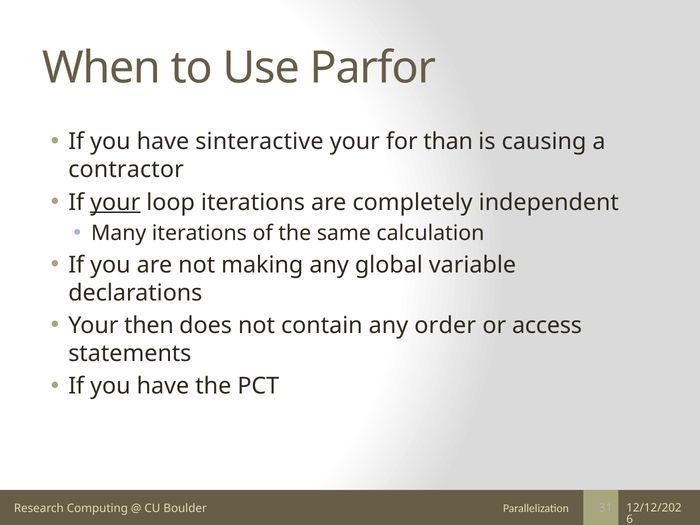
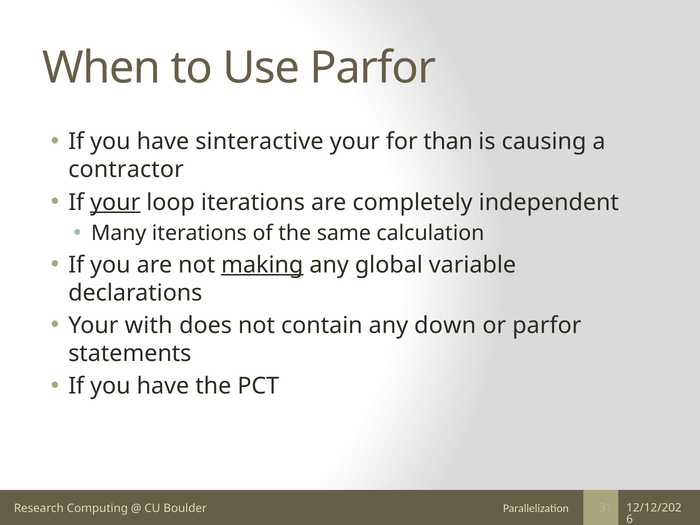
making underline: none -> present (262, 265)
then: then -> with (149, 326)
order: order -> down (445, 326)
or access: access -> parfor (547, 326)
